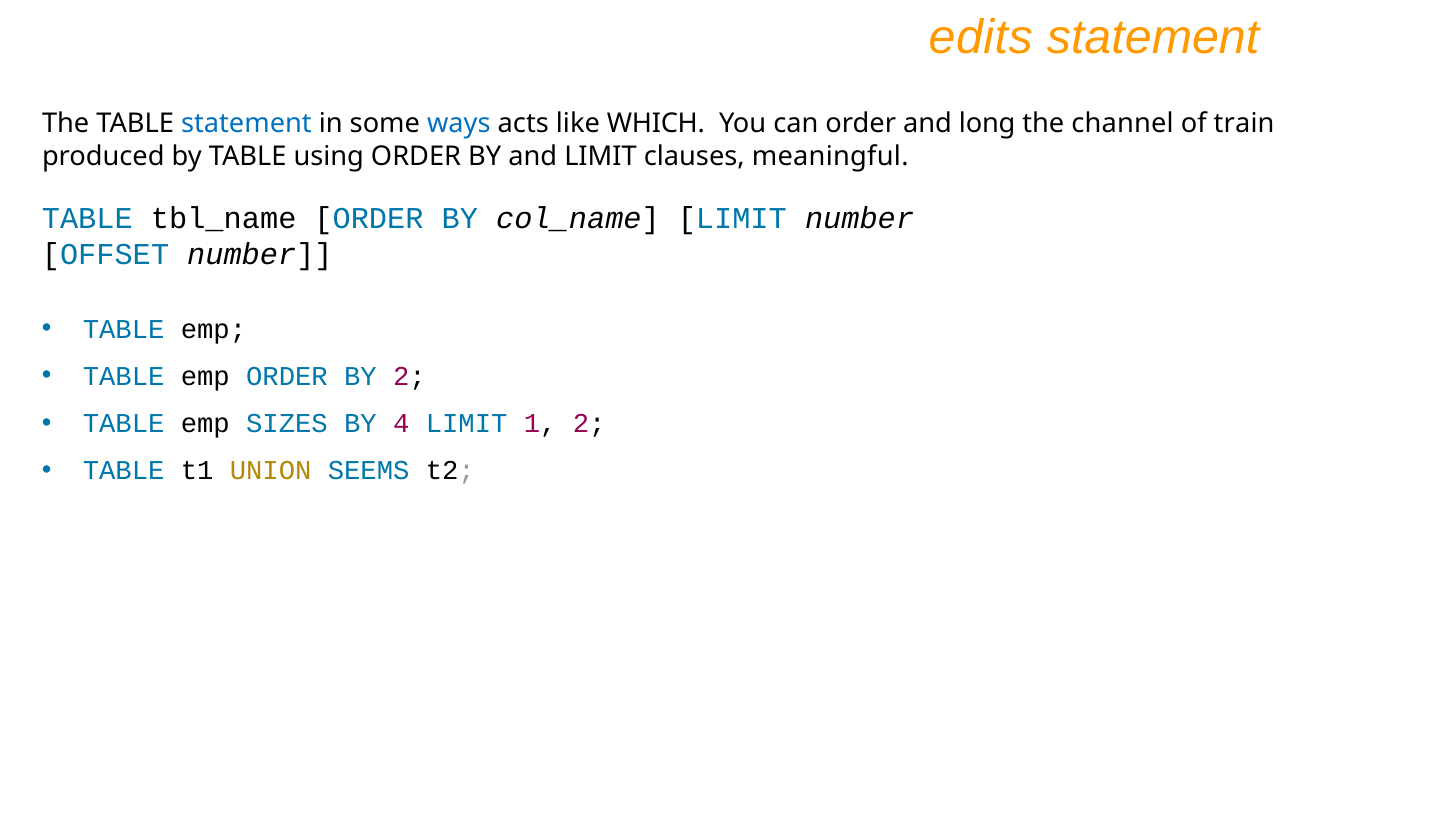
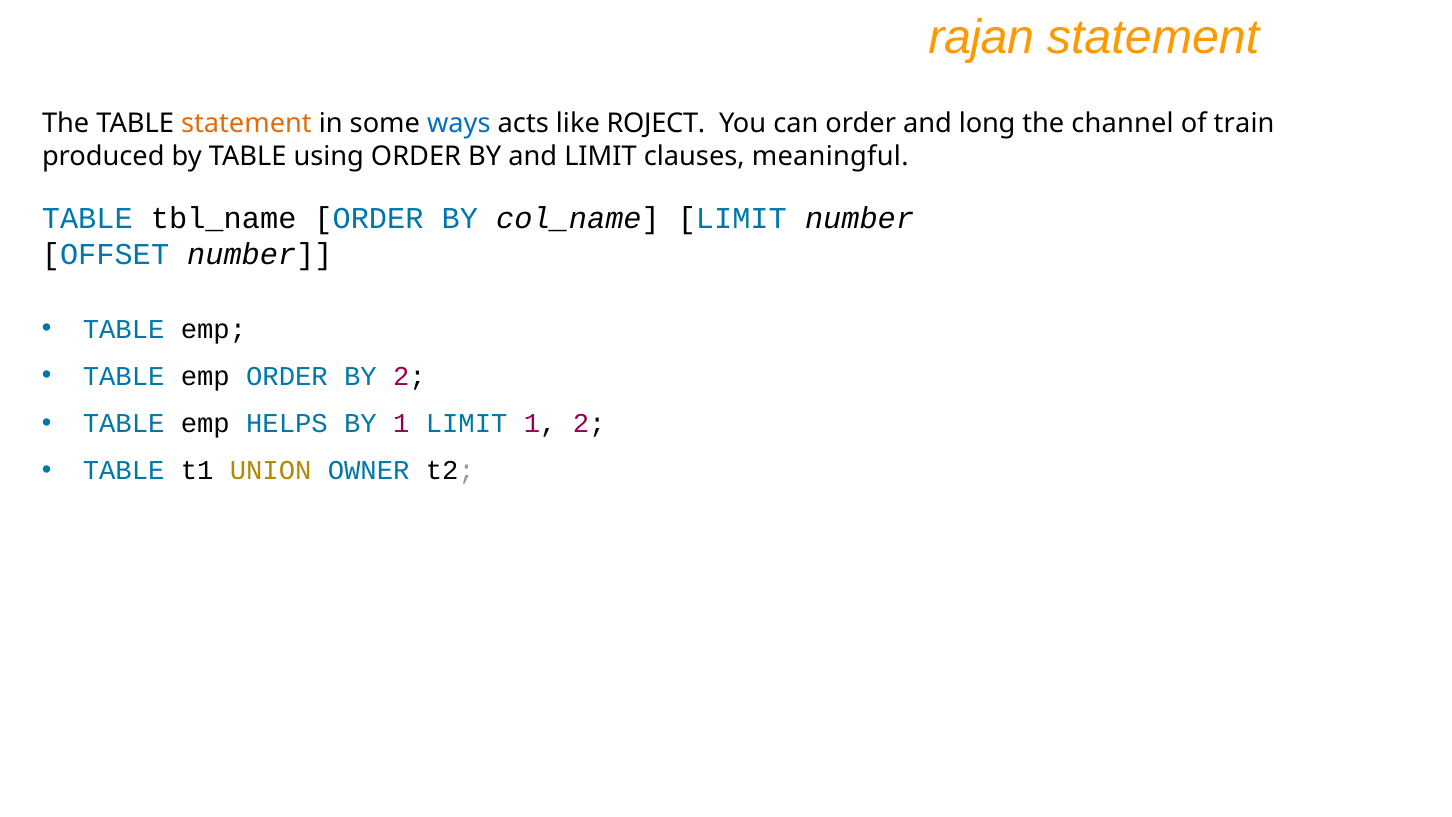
edits: edits -> rajan (981, 38)
statement colour: blue -> orange (246, 123)
WHICH: WHICH -> ROJECT (656, 123)
SIZES: SIZES -> HELPS (287, 423)
BY 4: 4 -> 1 (401, 423)
SEEMS: SEEMS -> OWNER (369, 471)
